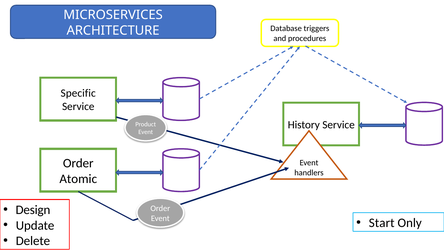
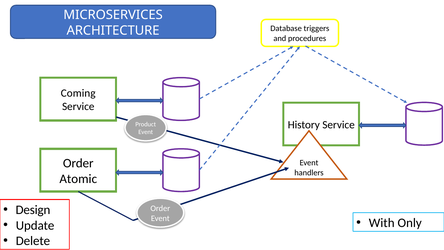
Specific: Specific -> Coming (78, 93)
Start: Start -> With (382, 223)
